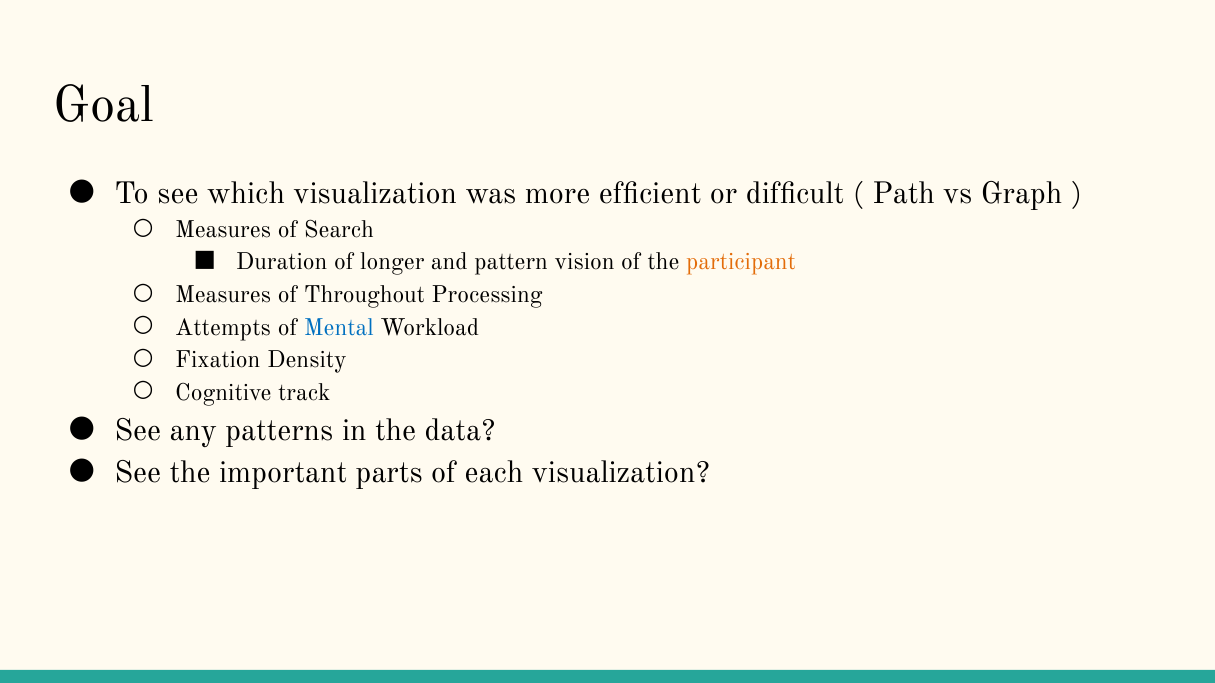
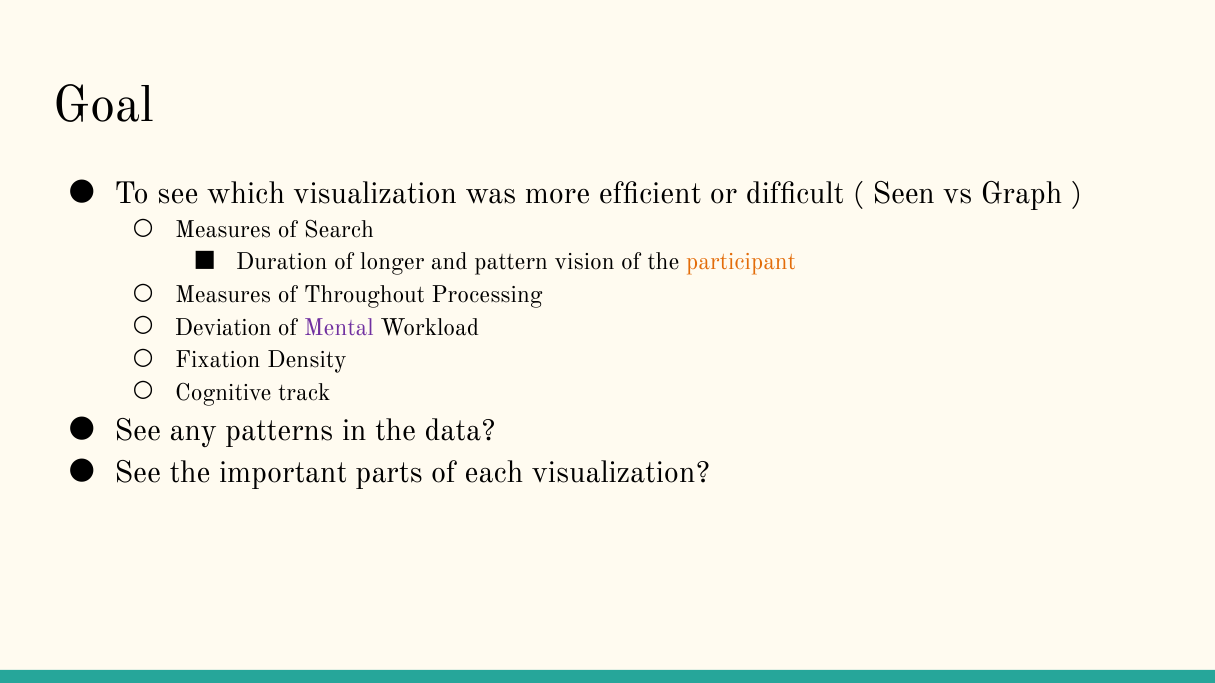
Path: Path -> Seen (904, 194)
Attempts: Attempts -> Deviation (223, 327)
Mental colour: blue -> purple (339, 327)
